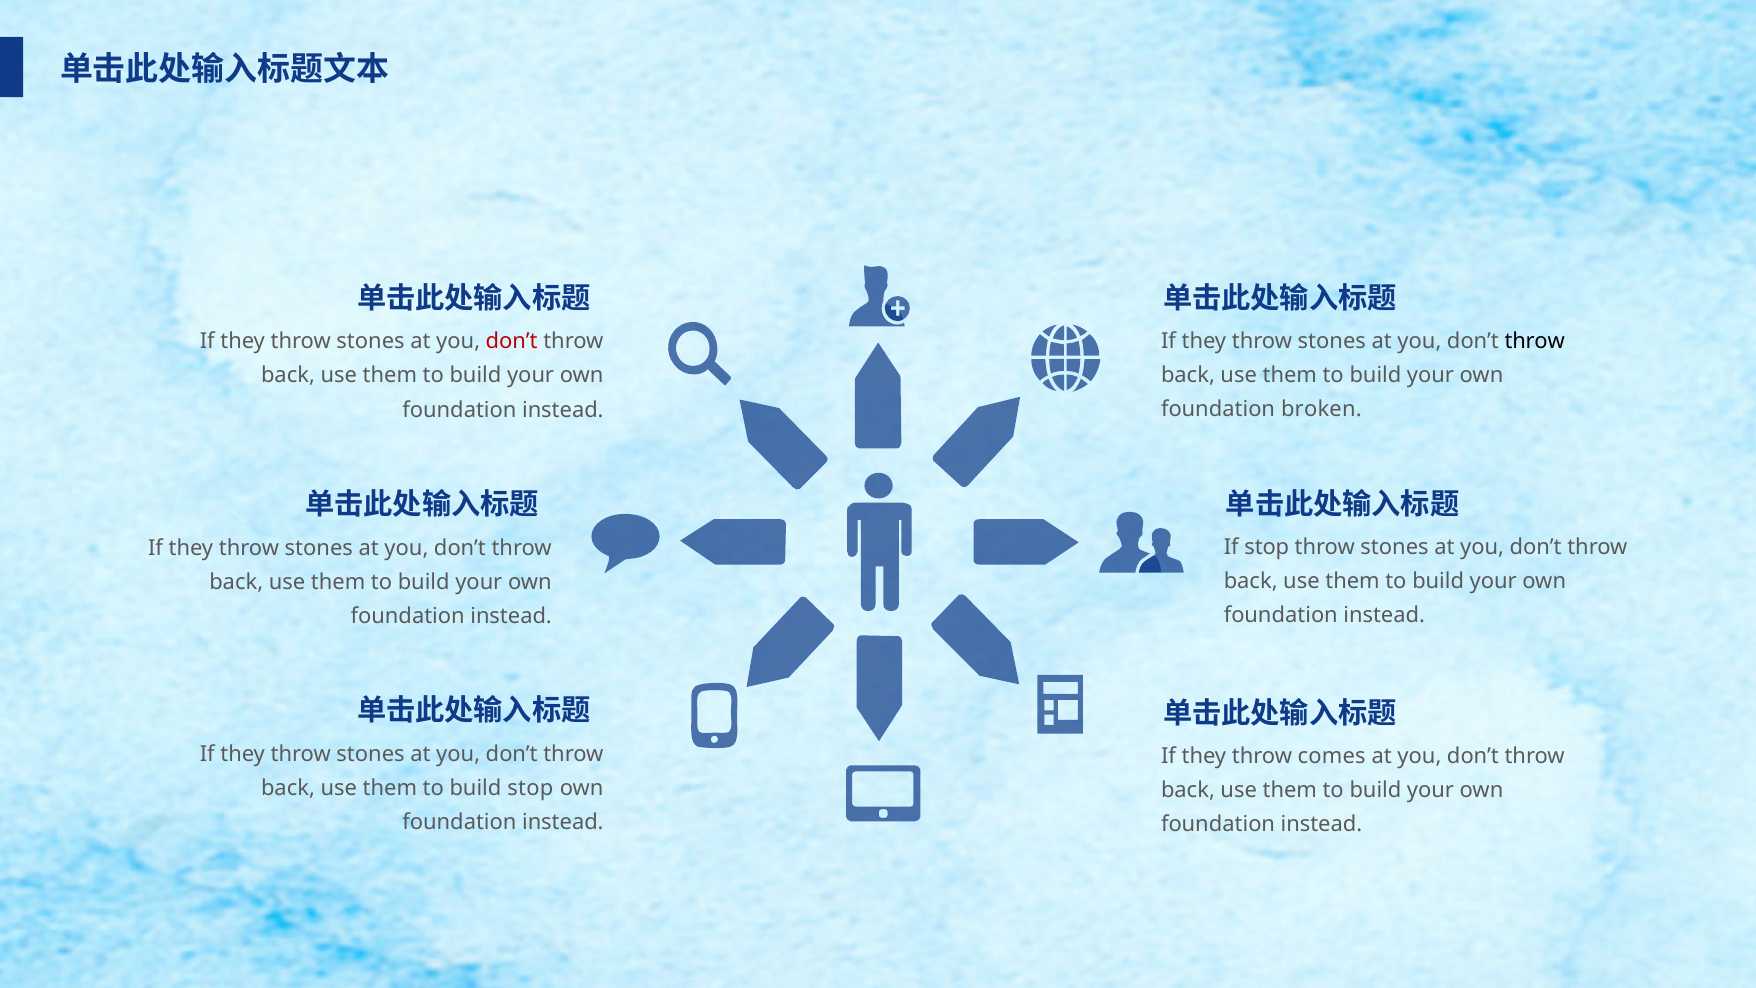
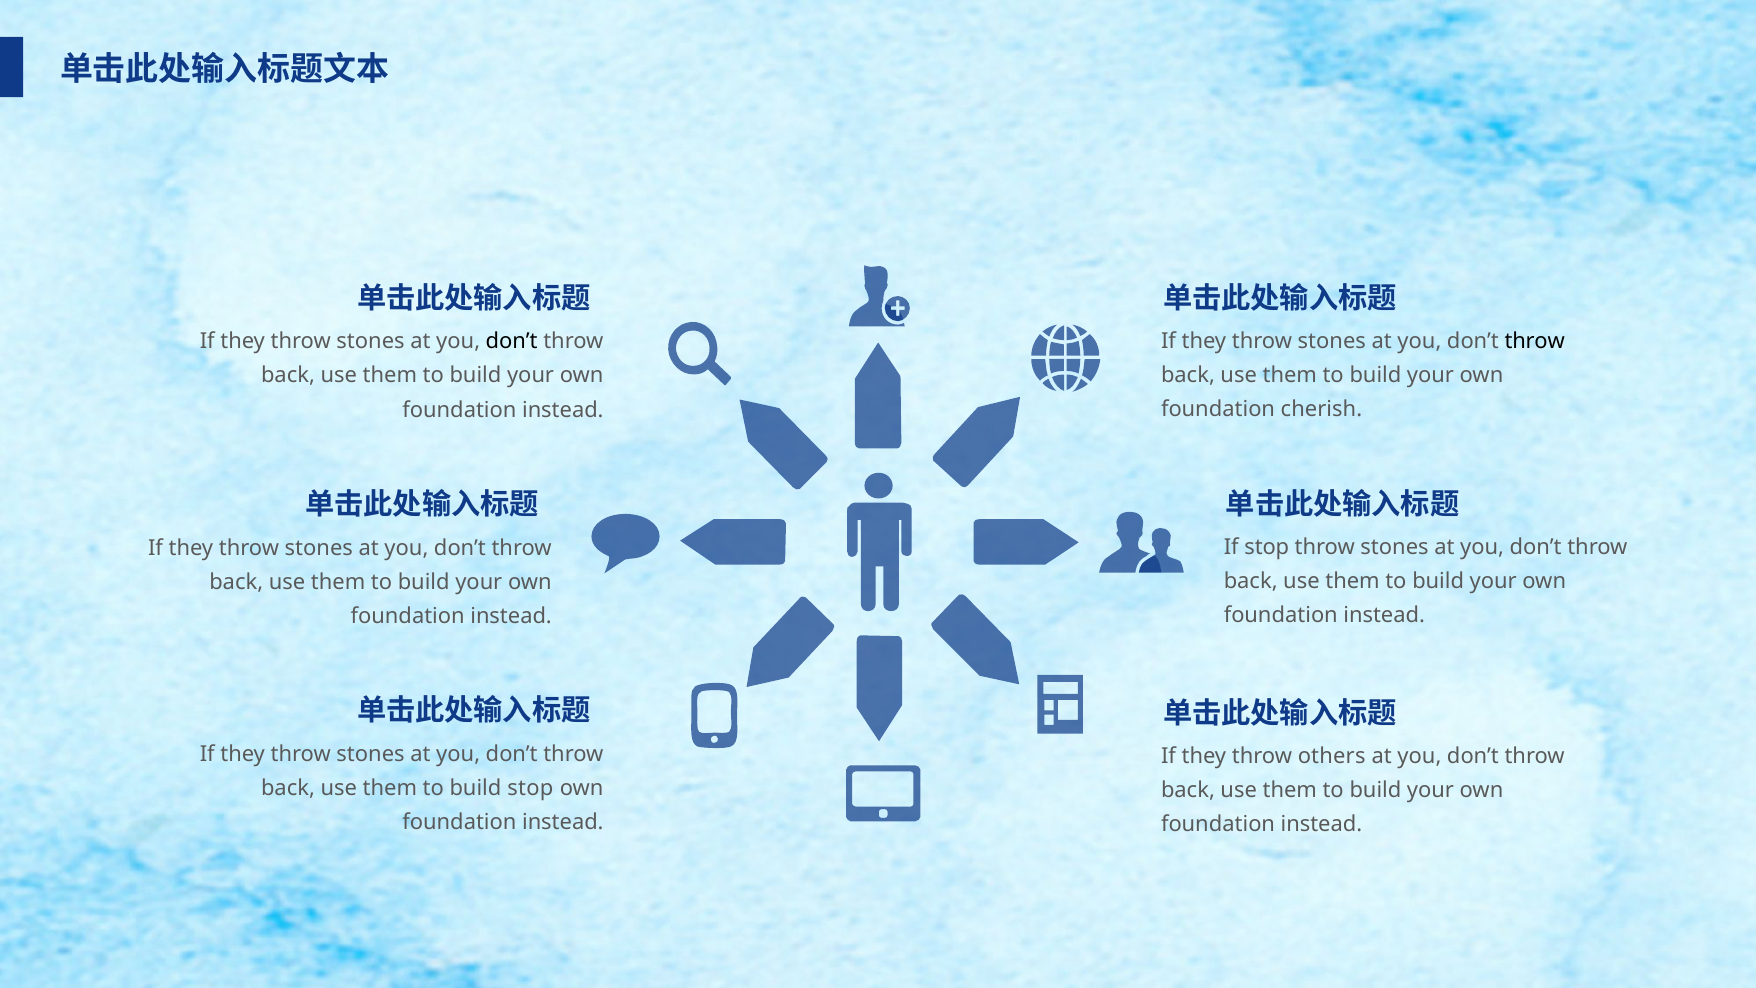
don’t colour: red -> black (512, 341)
broken: broken -> cherish (1321, 409)
comes: comes -> others (1332, 756)
